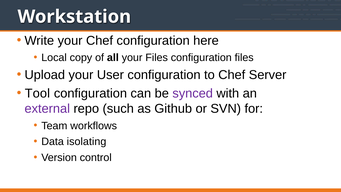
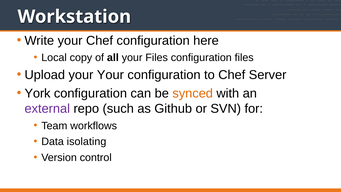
your User: User -> Your (110, 75)
Tool: Tool -> York (38, 93)
synced colour: purple -> orange (193, 93)
